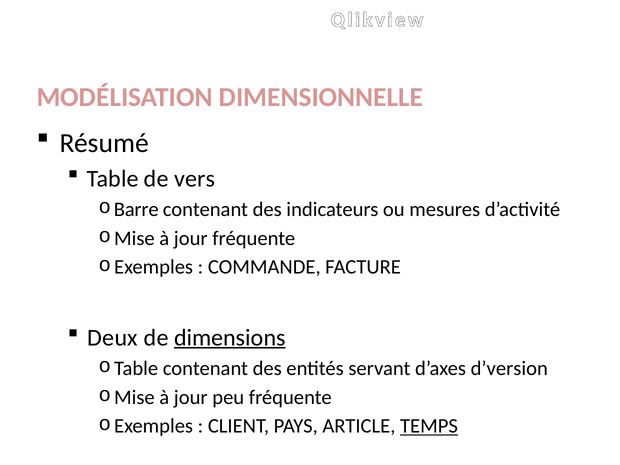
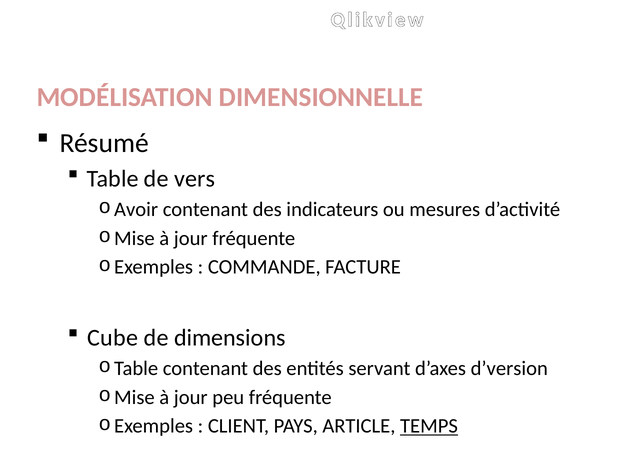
Barre: Barre -> Avoir (136, 209)
Deux: Deux -> Cube (113, 338)
dimensions underline: present -> none (230, 338)
